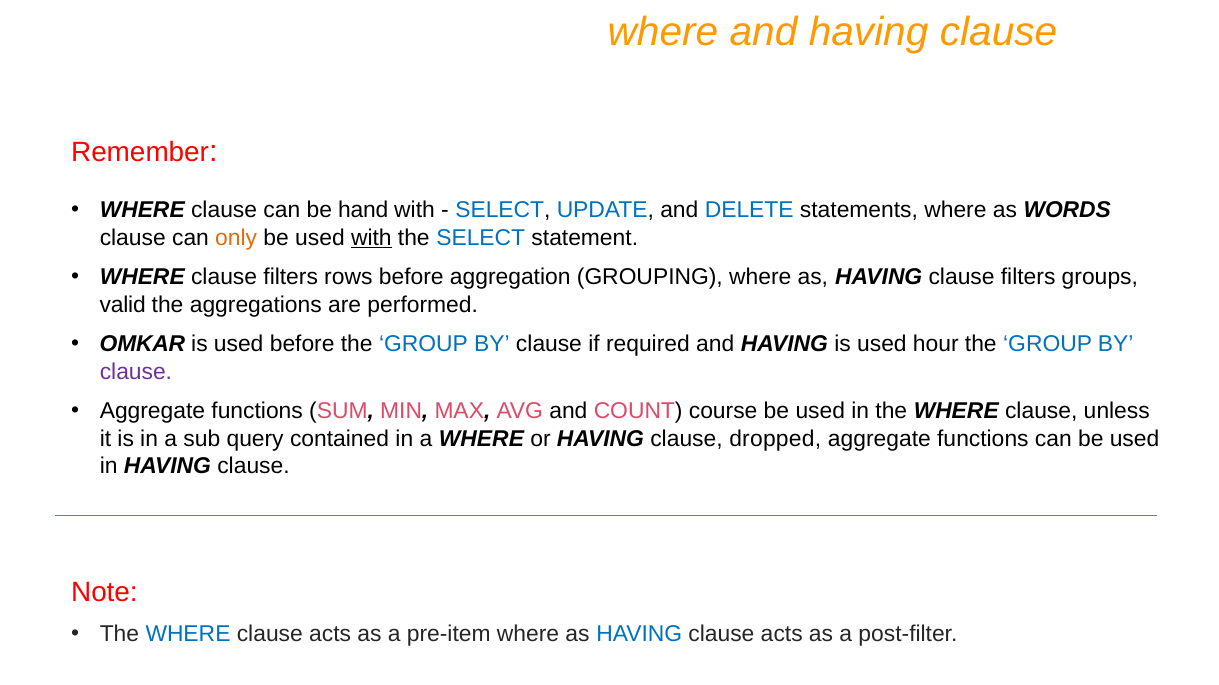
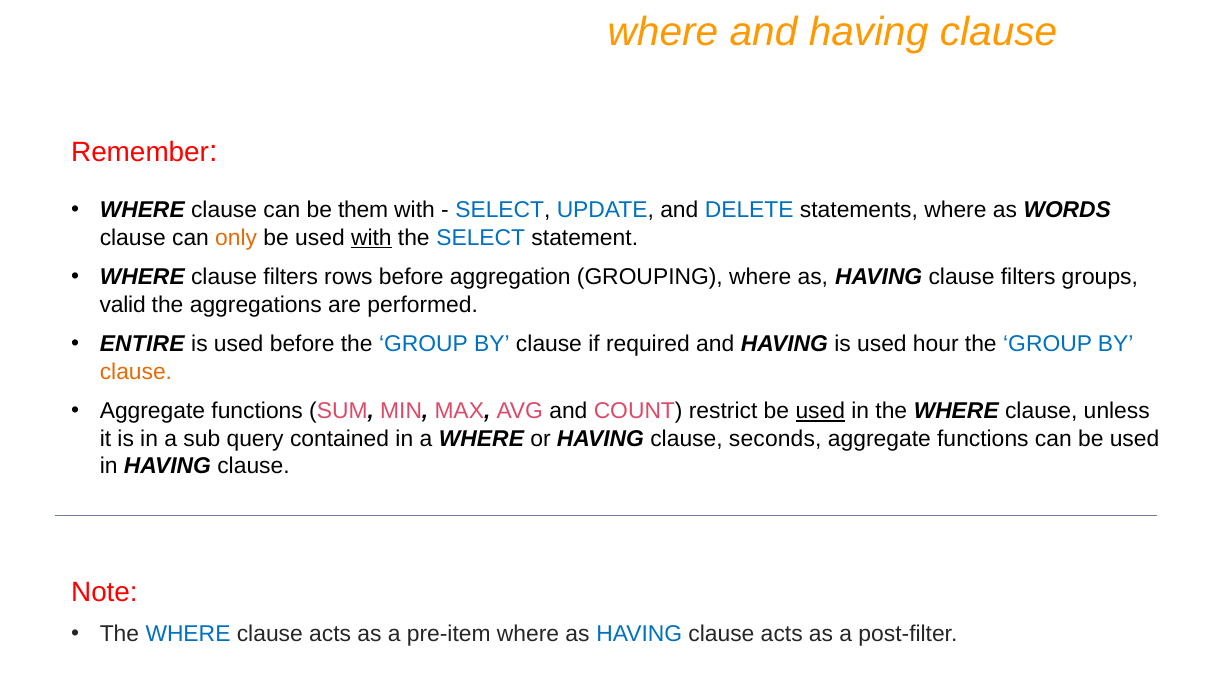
hand: hand -> them (363, 211)
OMKAR: OMKAR -> ENTIRE (142, 345)
clause colour: purple -> orange (136, 372)
course: course -> restrict (723, 412)
used underline: none -> present (820, 412)
dropped: dropped -> seconds (775, 439)
